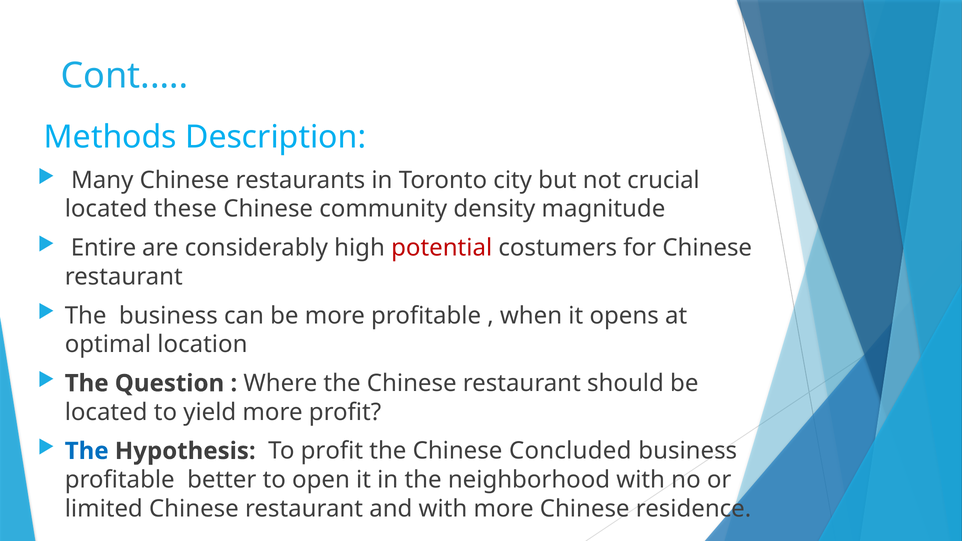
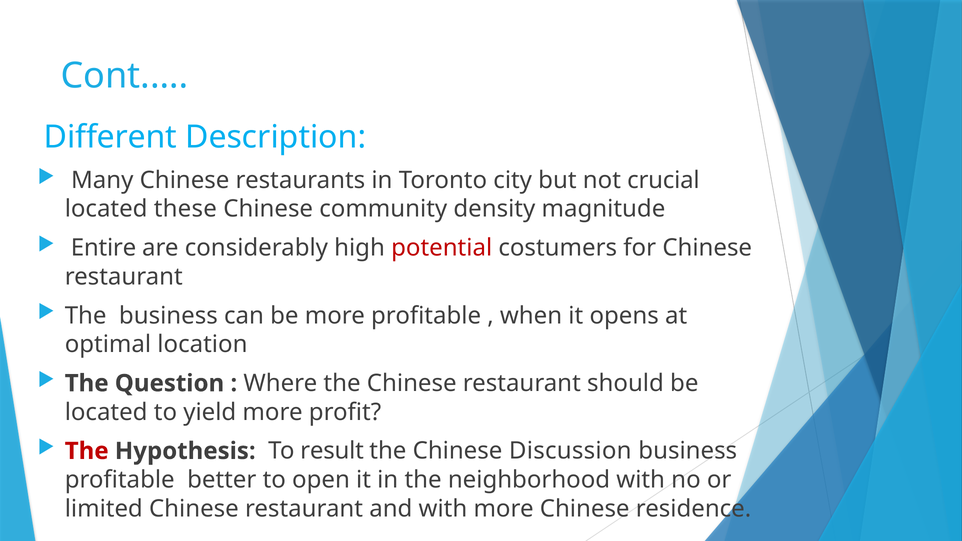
Methods: Methods -> Different (110, 137)
The colour: blue -> red (87, 451)
To profit: profit -> result (332, 451)
Concluded: Concluded -> Discussion (570, 451)
